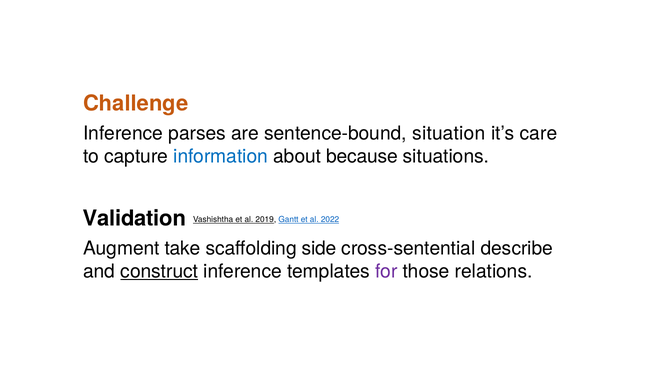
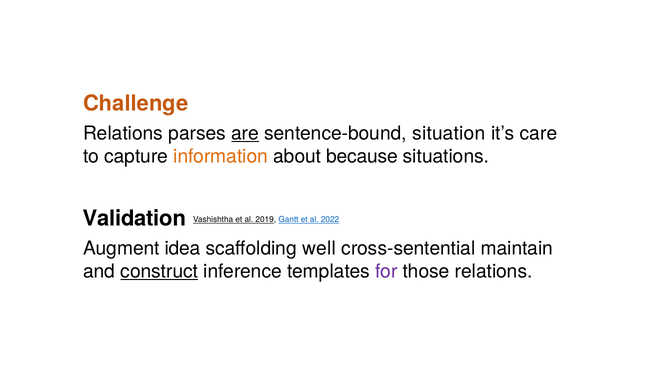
Inference: Inference -> Relations (123, 133)
are underline: none -> present (245, 133)
information colour: blue -> orange (221, 156)
take: take -> idea (183, 248)
side: side -> well (319, 248)
describe: describe -> maintain (517, 248)
